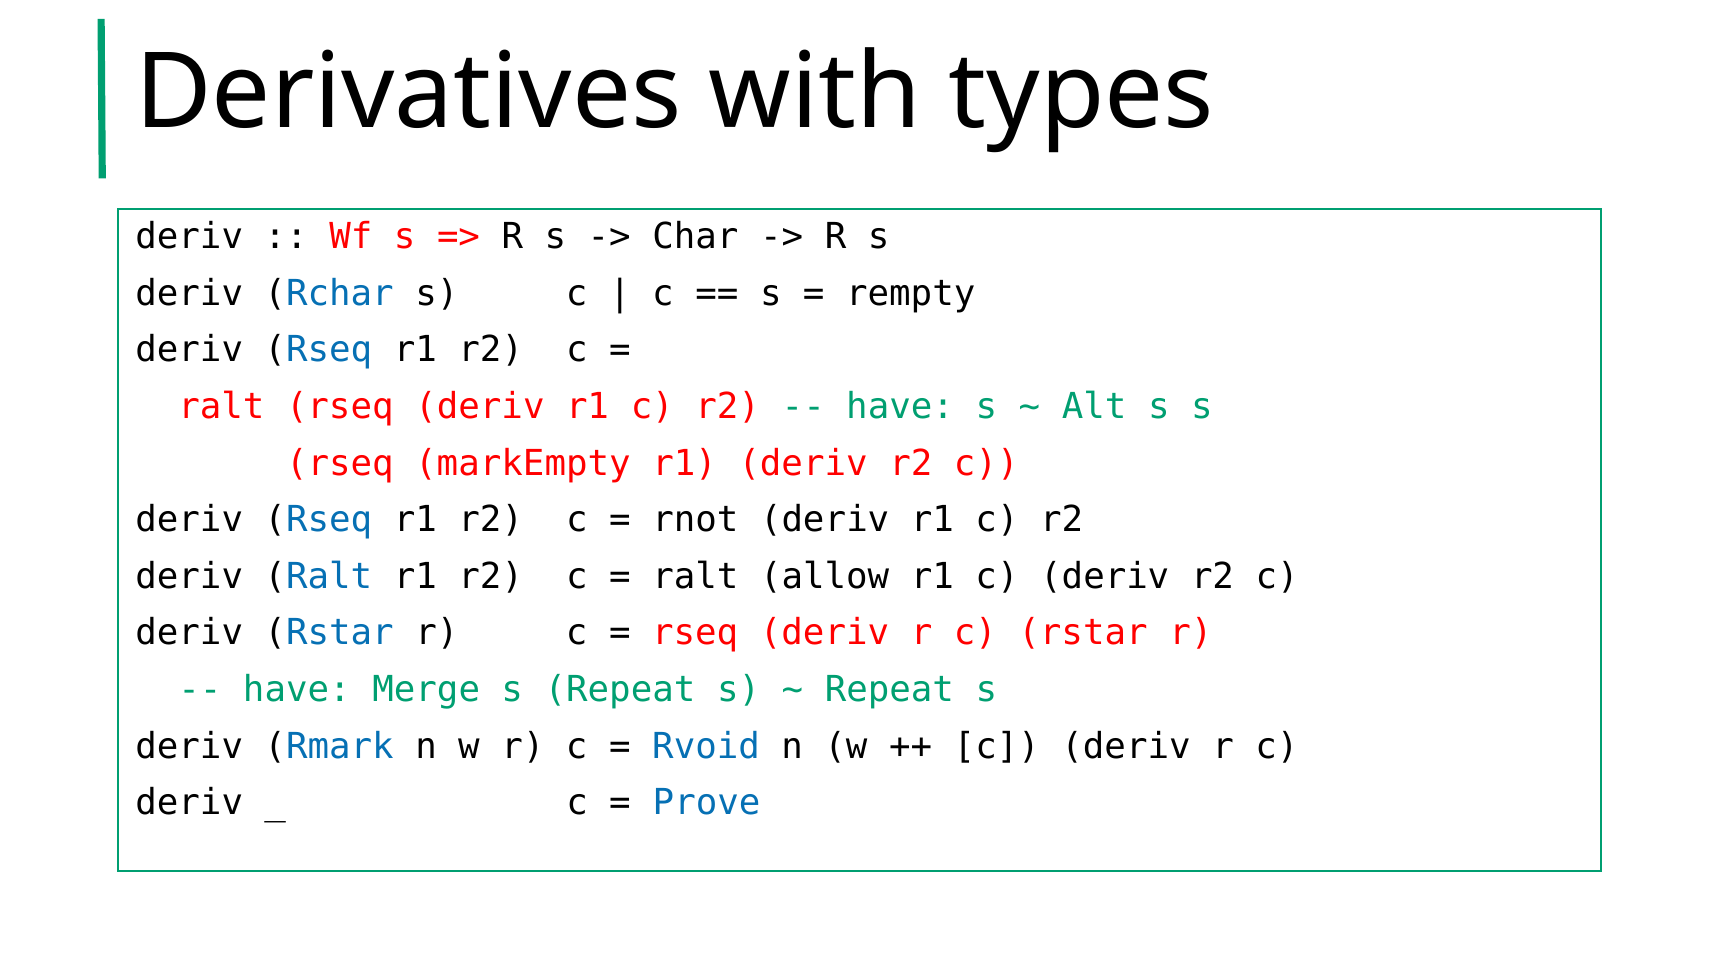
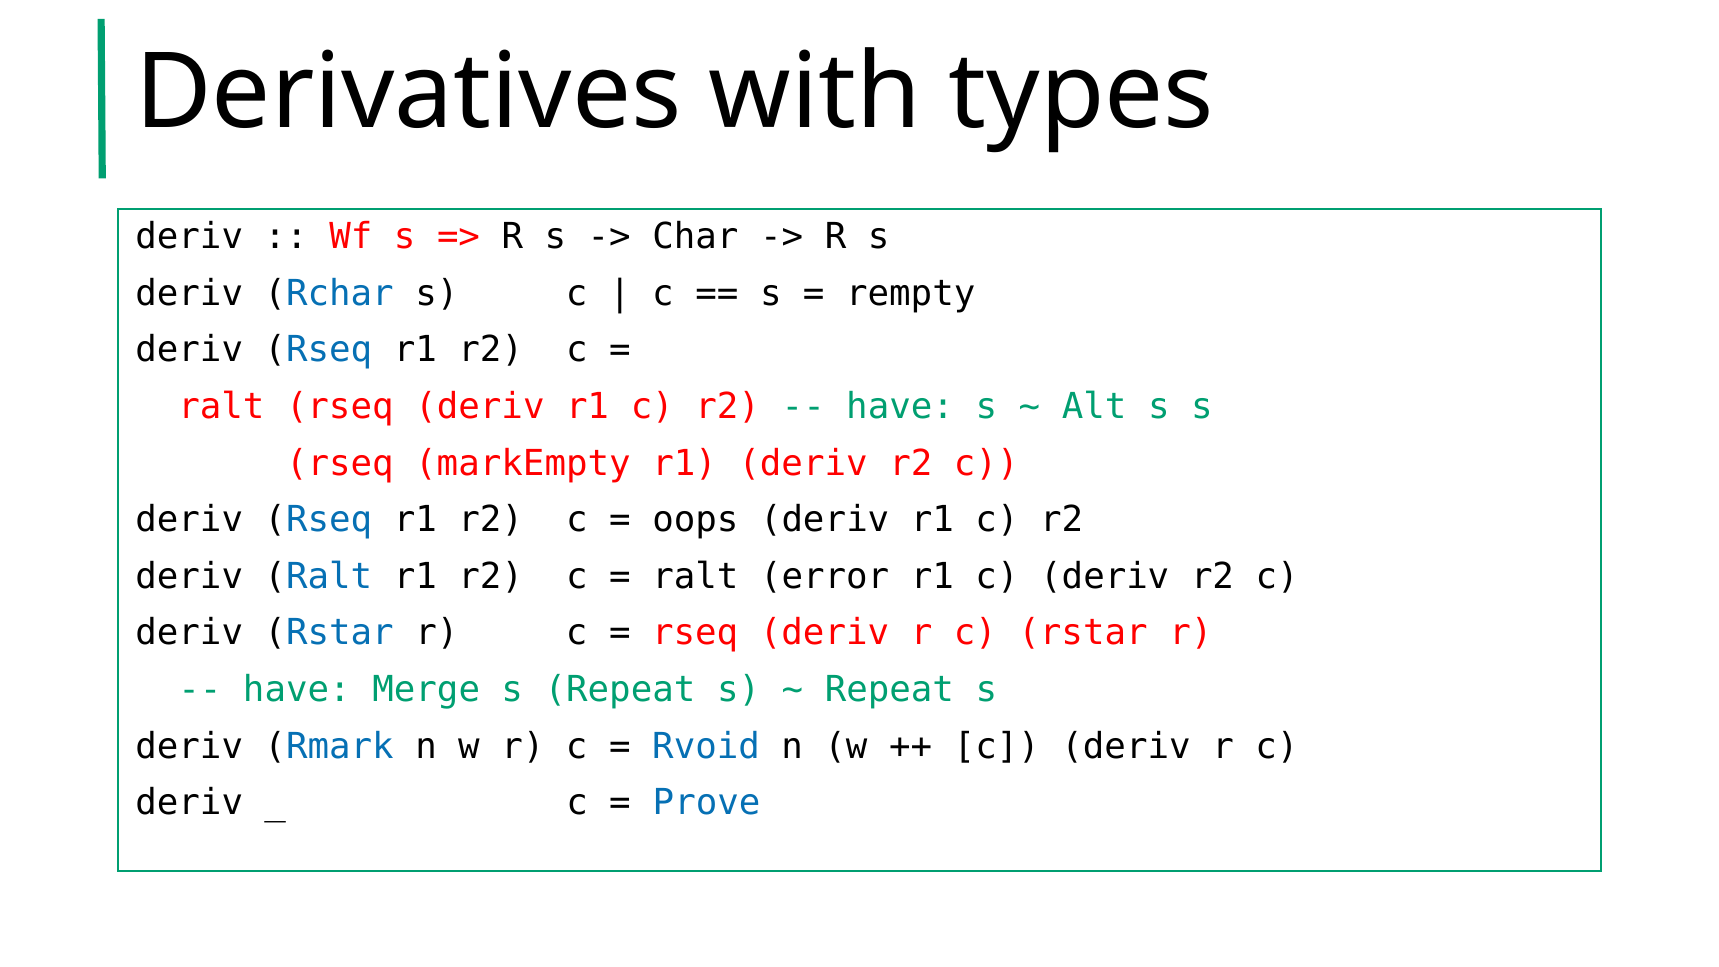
rnot: rnot -> oops (695, 520)
allow: allow -> error (825, 577)
